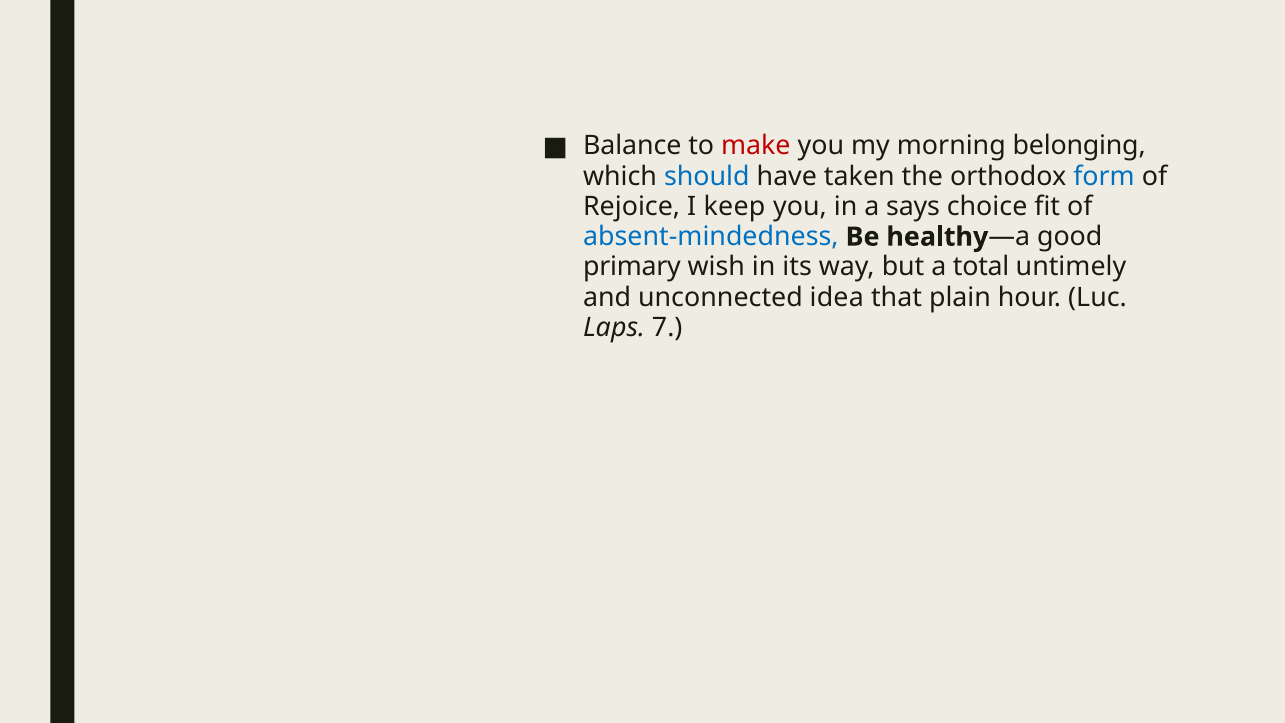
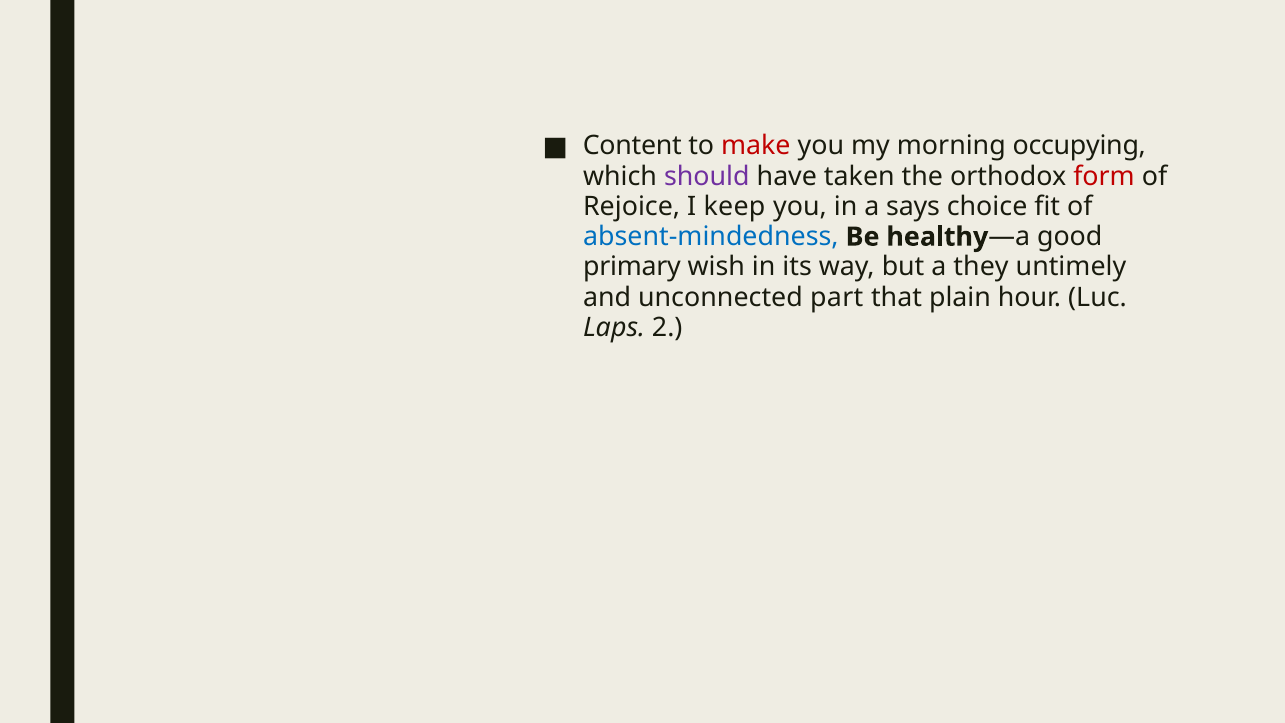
Balance: Balance -> Content (632, 146)
belonging: belonging -> occupying (1079, 146)
should colour: blue -> purple (707, 176)
form colour: blue -> red (1104, 176)
total: total -> they (981, 267)
idea: idea -> part (837, 297)
7: 7 -> 2 (667, 327)
